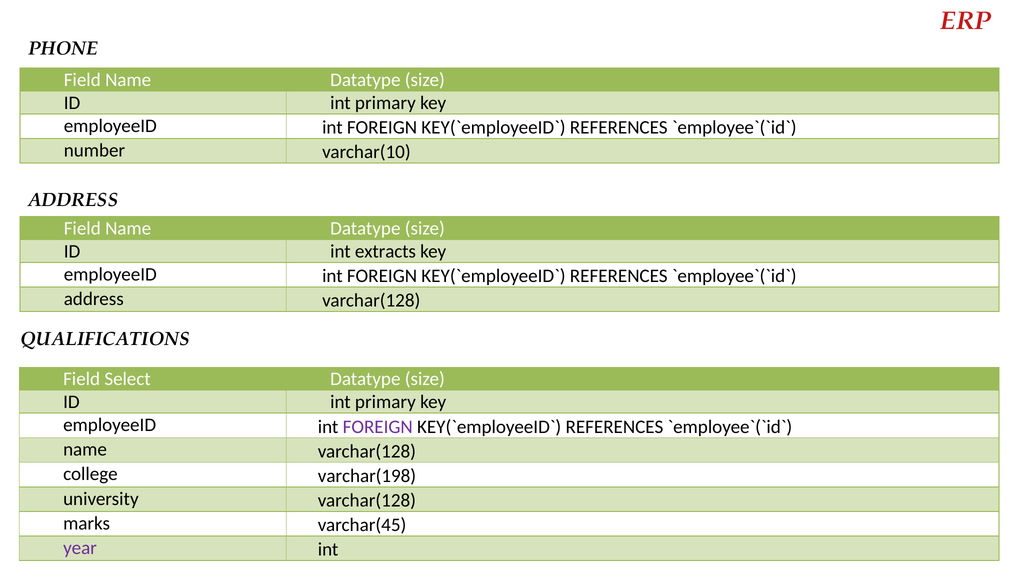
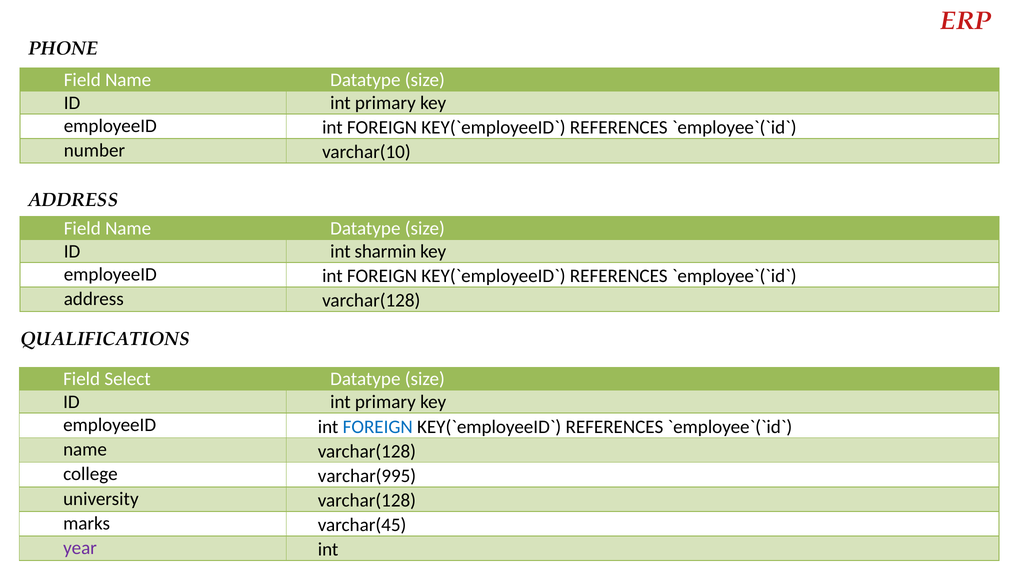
extracts: extracts -> sharmin (385, 251)
FOREIGN colour: purple -> blue (378, 426)
varchar(198: varchar(198 -> varchar(995 (367, 476)
